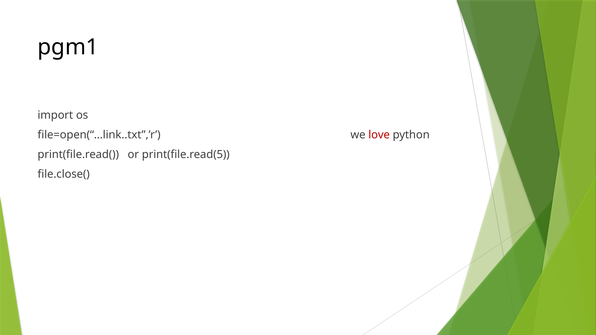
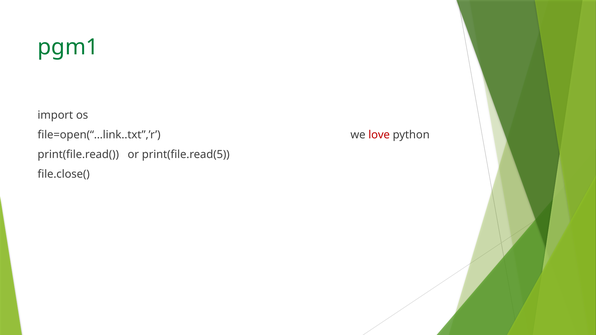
pgm1 colour: black -> green (68, 47)
